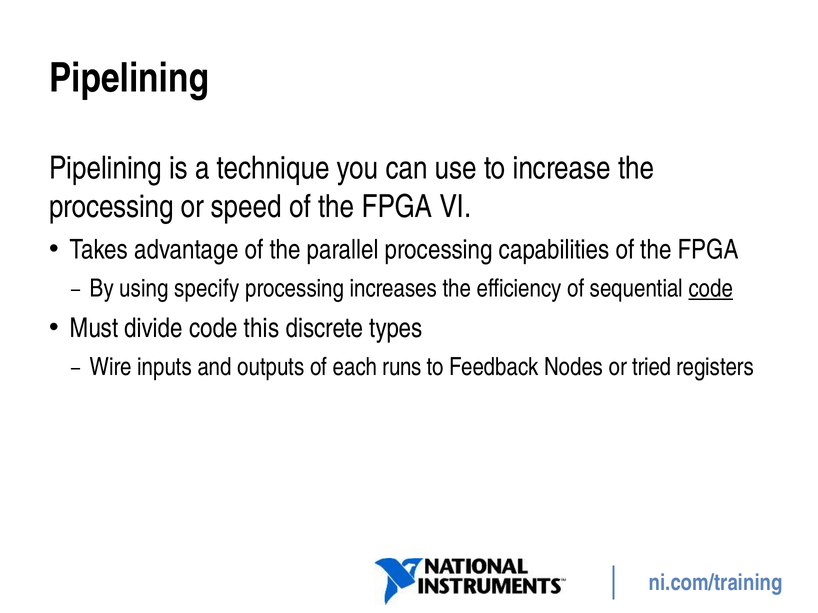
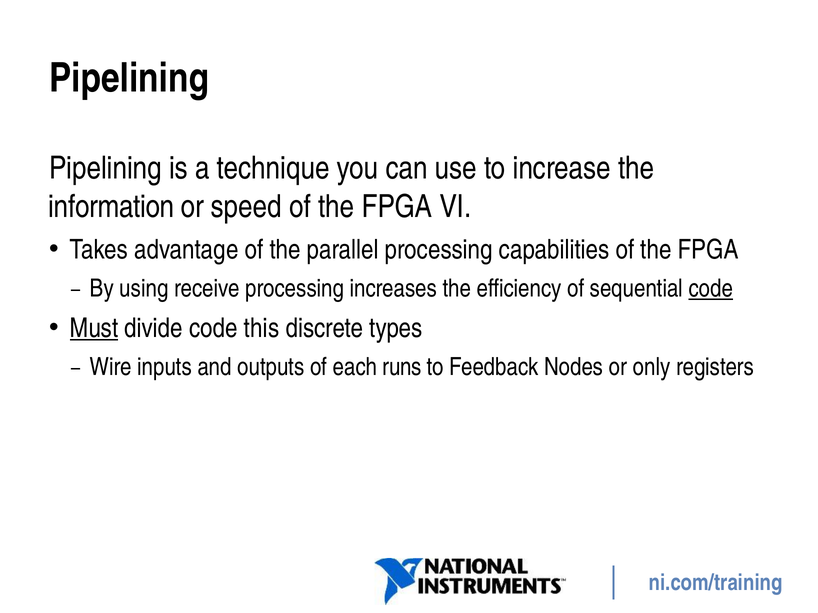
processing: processing -> information (111, 207)
specify: specify -> receive (207, 289)
Must underline: none -> present (94, 328)
tried: tried -> only (652, 367)
